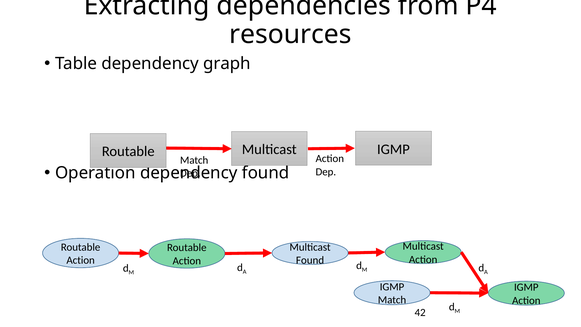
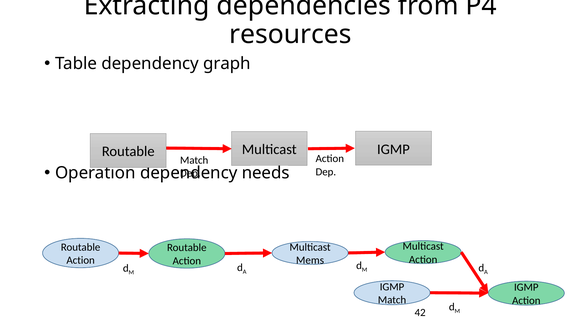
found: found -> needs (266, 173)
Found: Found -> Mems (310, 260)
